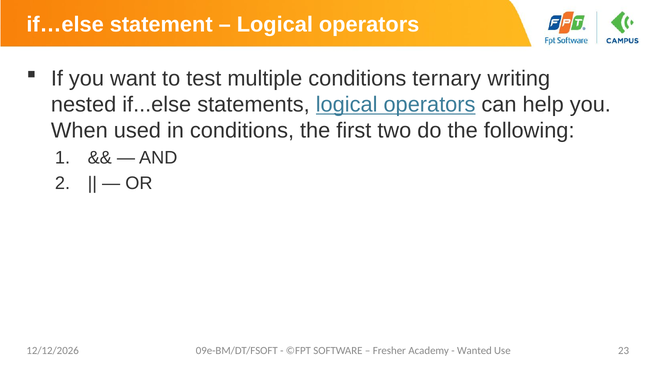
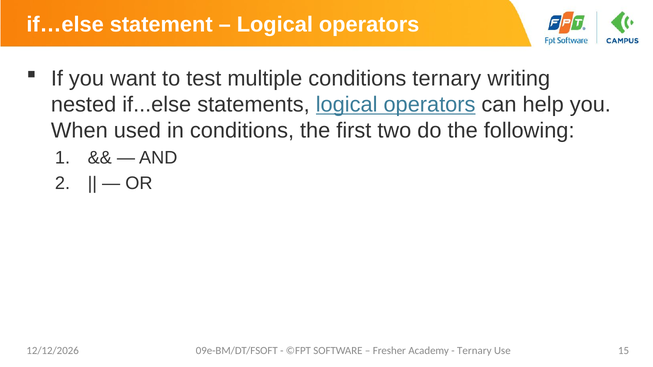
Wanted: Wanted -> Ternary (474, 351)
23: 23 -> 15 (624, 351)
